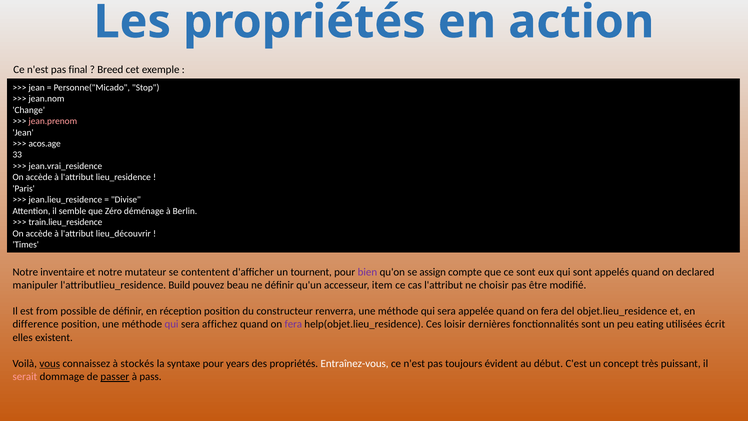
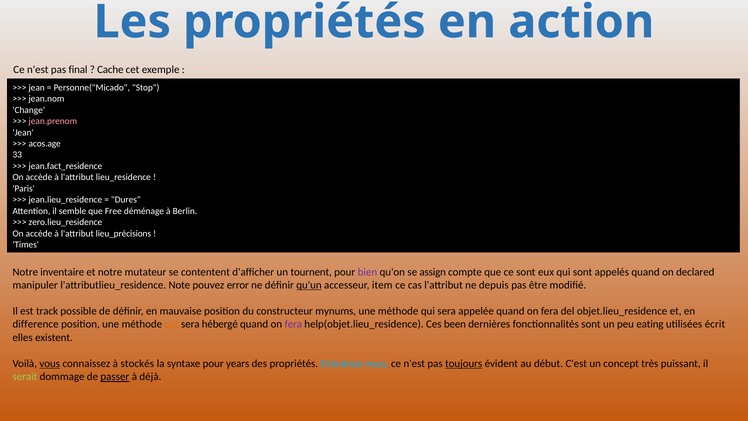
Breed: Breed -> Cache (110, 70)
jean.vrai_residence: jean.vrai_residence -> jean.fact_residence (65, 166)
Divise: Divise -> Dures (126, 200)
Zéro: Zéro -> Free (113, 211)
train.lieu_residence: train.lieu_residence -> zero.lieu_residence (65, 222)
lieu_découvrir: lieu_découvrir -> lieu_précisions (123, 233)
Build: Build -> Note (179, 285)
beau: beau -> error (238, 285)
qu'un underline: none -> present (309, 285)
choisir: choisir -> depuis (494, 285)
from: from -> track (47, 311)
réception: réception -> mauvaise (181, 311)
renverra: renverra -> mynums (336, 311)
qui colour: purple -> orange (172, 324)
affichez: affichez -> hébergé (220, 324)
loisir: loisir -> been (455, 324)
Entraînez-vous colour: white -> light blue (355, 363)
toujours underline: none -> present (464, 363)
serait colour: pink -> light green (25, 377)
pass: pass -> déjà (150, 377)
